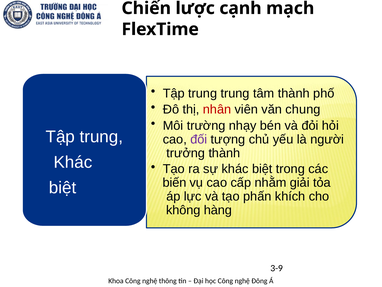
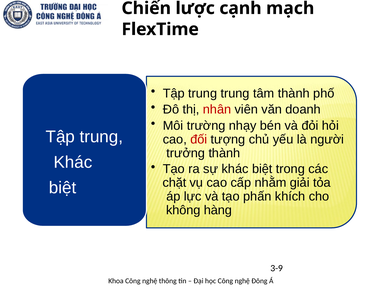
chung: chung -> doanh (303, 109)
đối colour: purple -> red (199, 139)
biến: biến -> chặt (175, 182)
